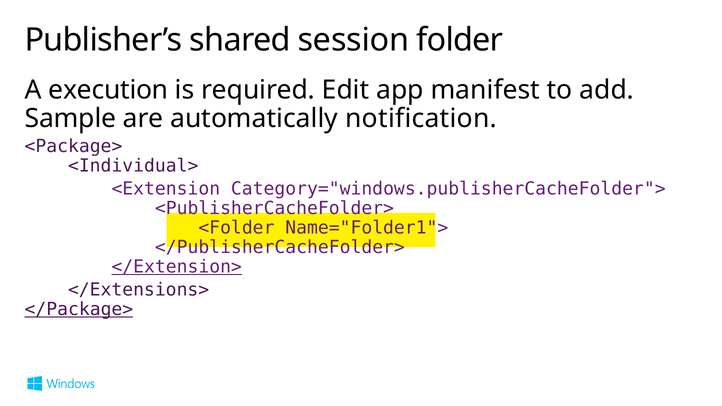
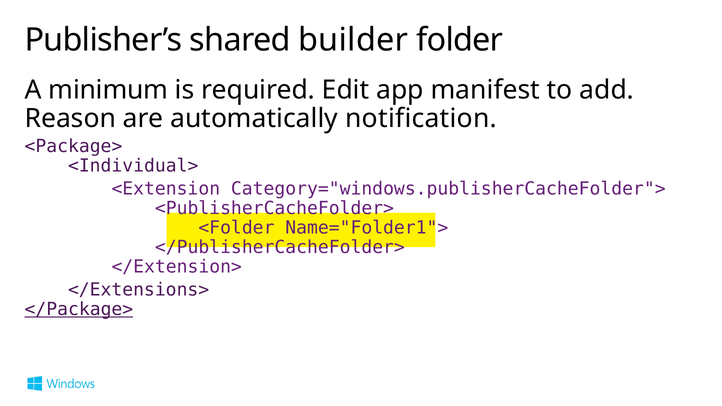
session: session -> builder (353, 40)
execution: execution -> minimum (108, 90)
Sample: Sample -> Reason (70, 119)
</Extension> underline: present -> none (177, 267)
